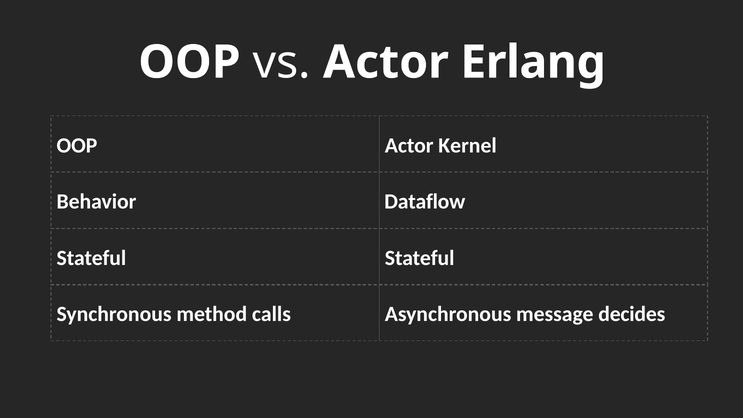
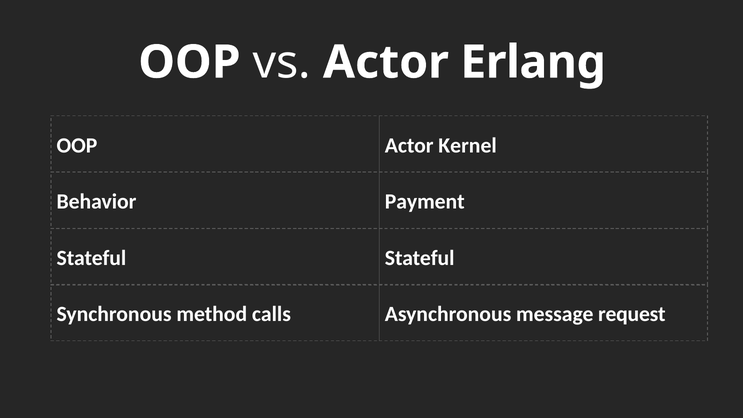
Dataflow: Dataflow -> Payment (425, 202)
decides: decides -> request (632, 314)
